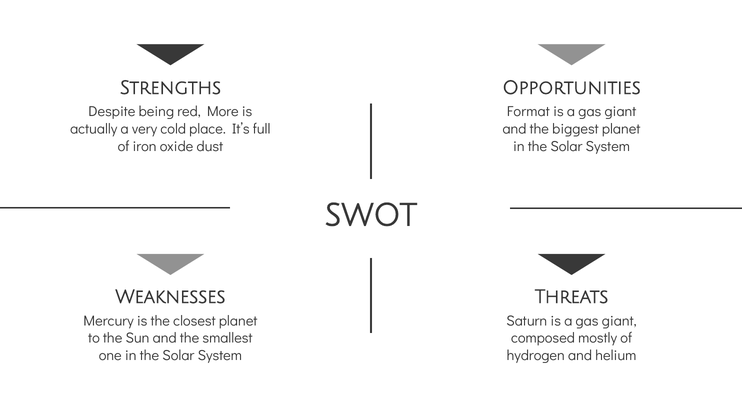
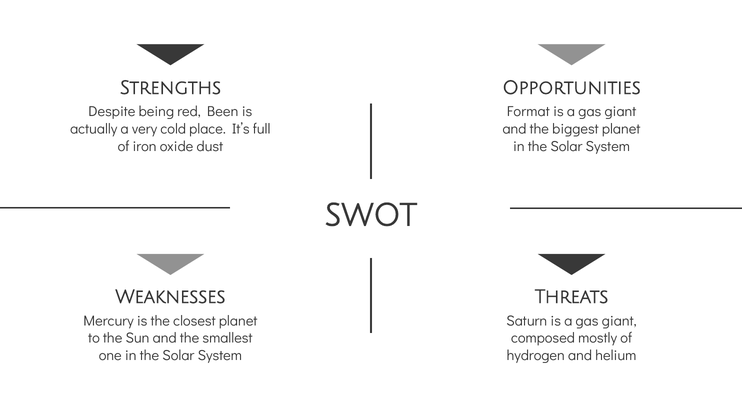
More: More -> Been (223, 112)
